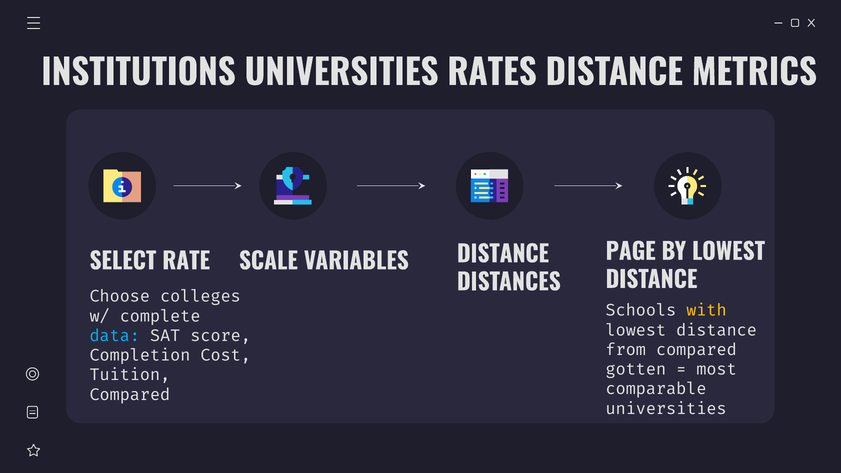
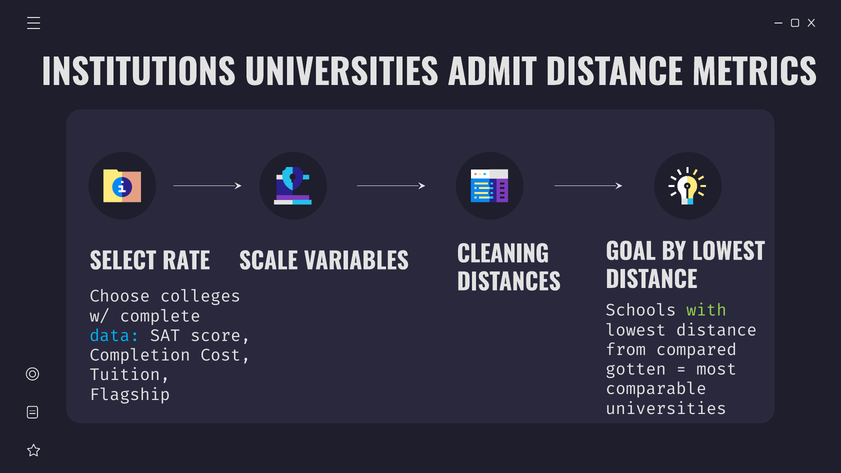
RATES: RATES -> ADMIT (492, 73)
PAGE: PAGE -> GOAL (631, 252)
VARIABLES DISTANCE: DISTANCE -> CLEANING (503, 255)
with colour: yellow -> light green (706, 311)
Compared: Compared -> Flagship (130, 395)
